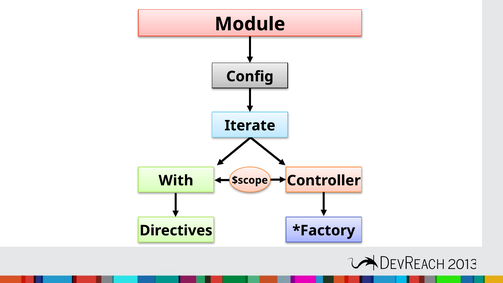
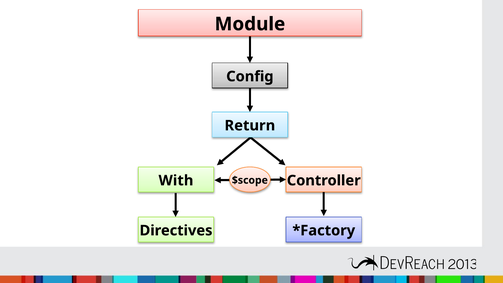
Iterate: Iterate -> Return (250, 126)
